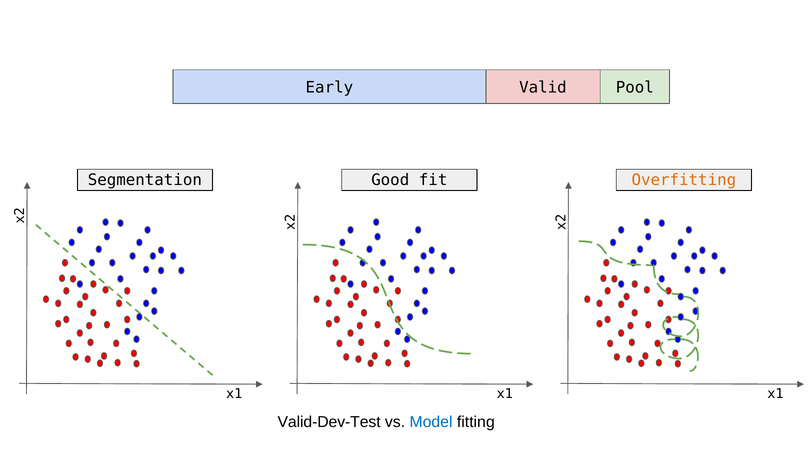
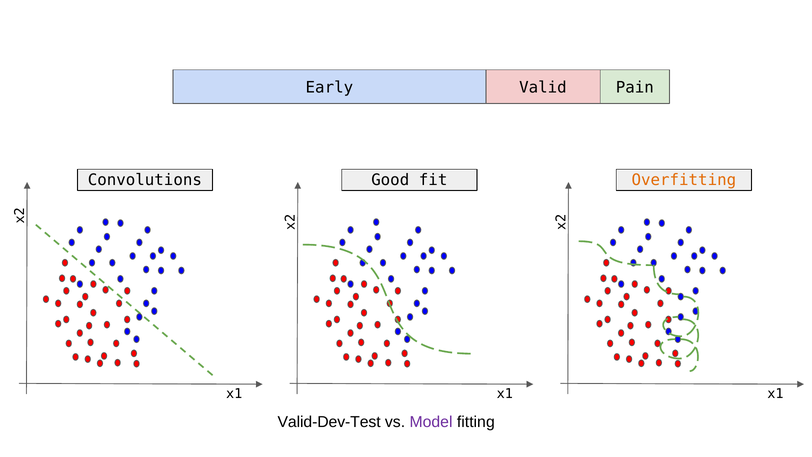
Pool: Pool -> Pain (635, 88)
Segmentation: Segmentation -> Convolutions (145, 180)
Model colour: blue -> purple (431, 422)
